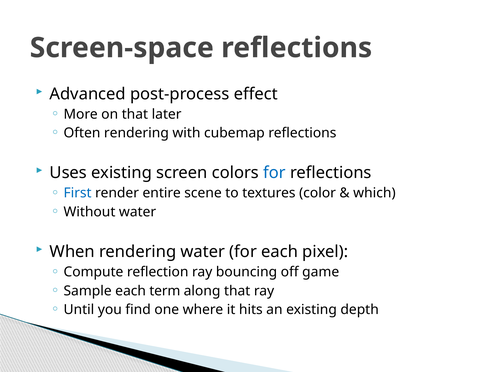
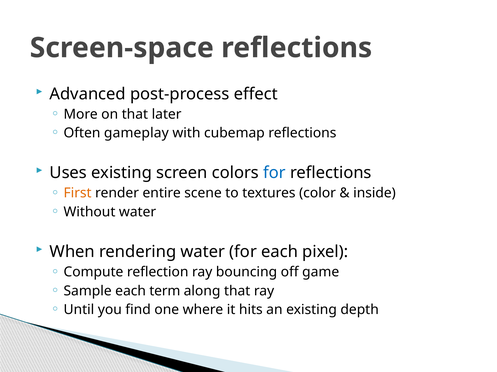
Often rendering: rendering -> gameplay (136, 133)
First colour: blue -> orange (78, 193)
which: which -> inside (374, 193)
